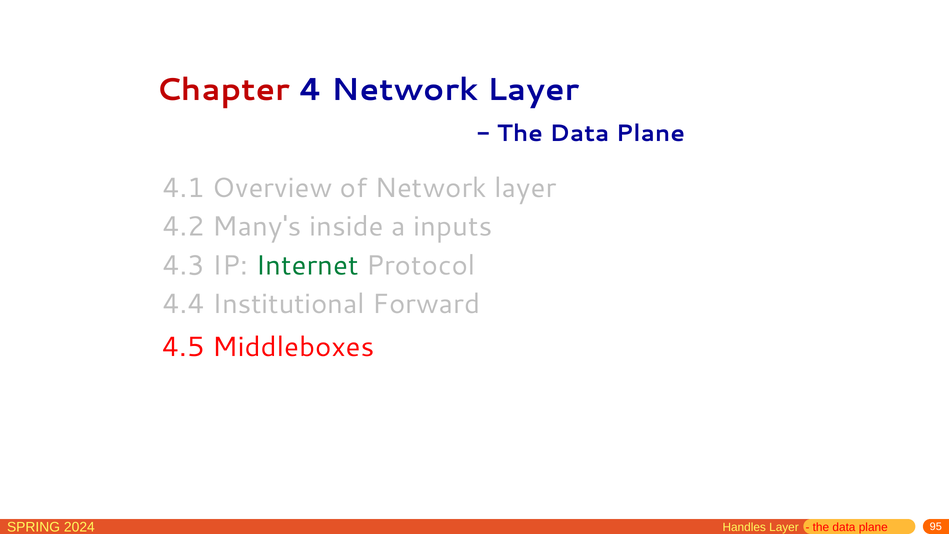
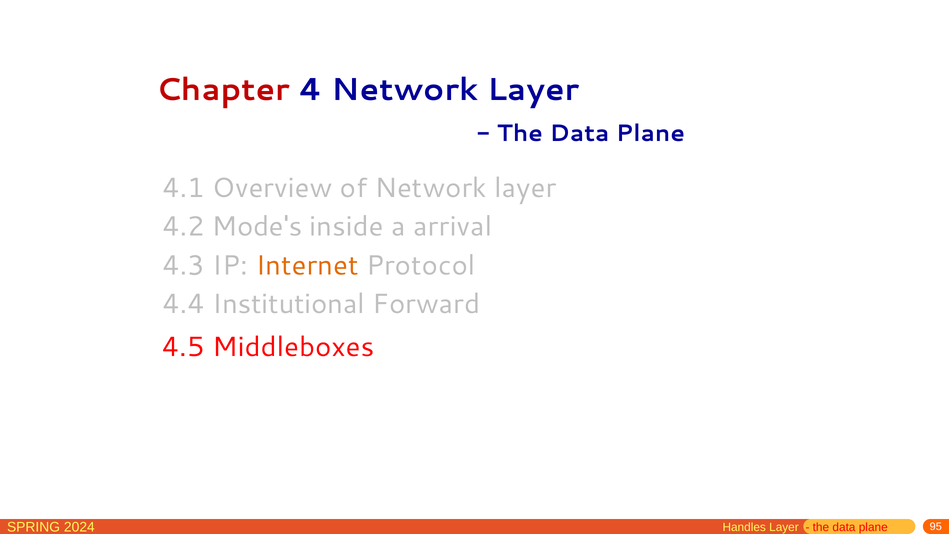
Many's: Many's -> Mode's (257, 227)
inputs: inputs -> arrival (453, 227)
Internet colour: green -> orange (307, 265)
